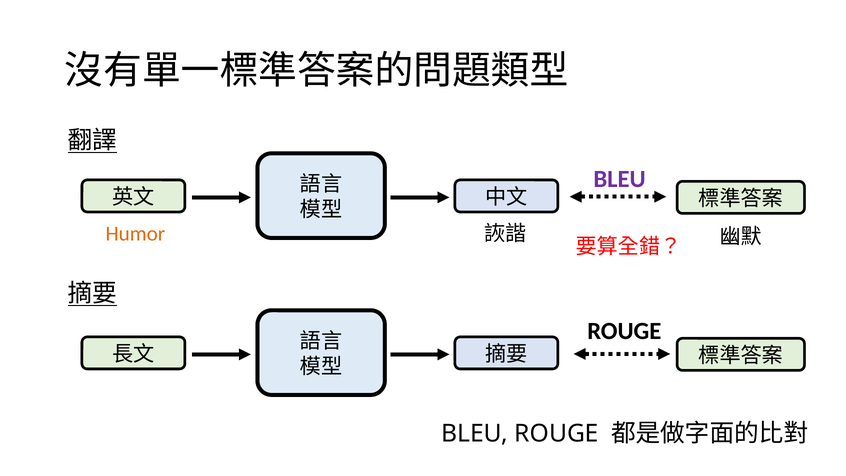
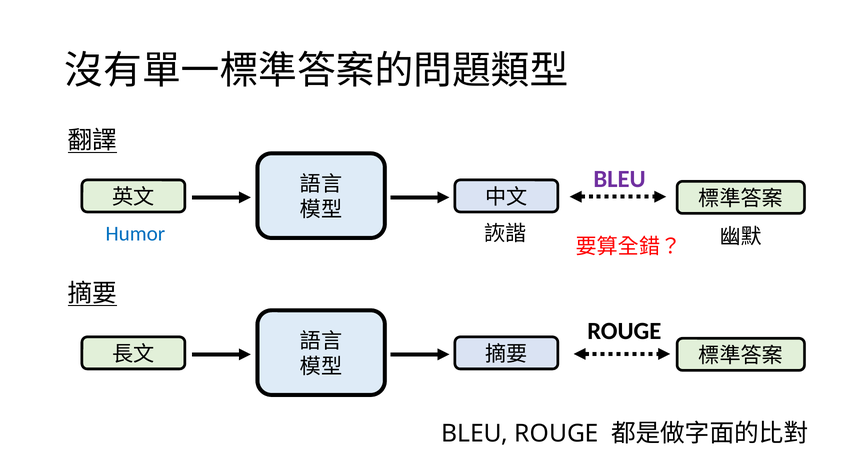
Humor colour: orange -> blue (135, 234)
